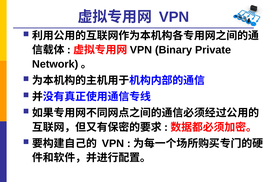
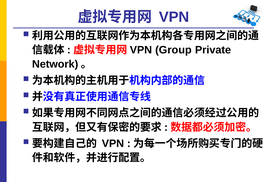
Binary: Binary -> Group (174, 50)
